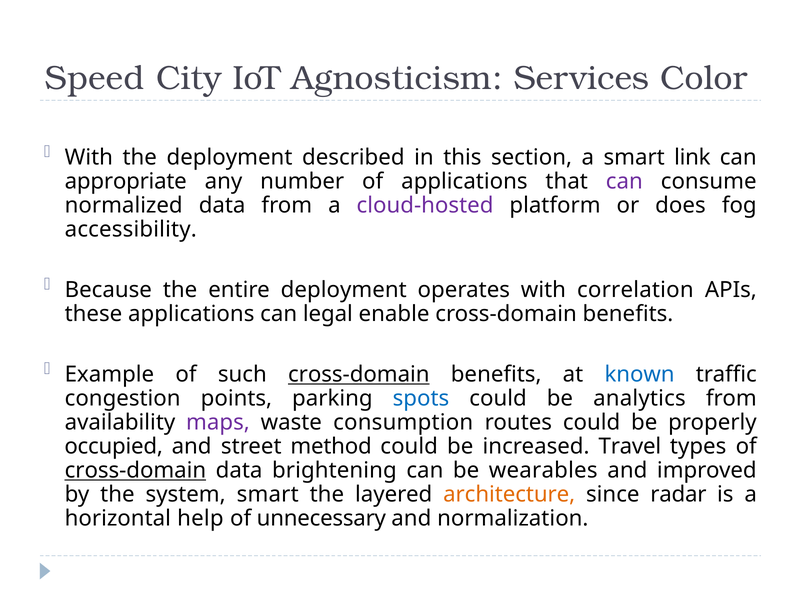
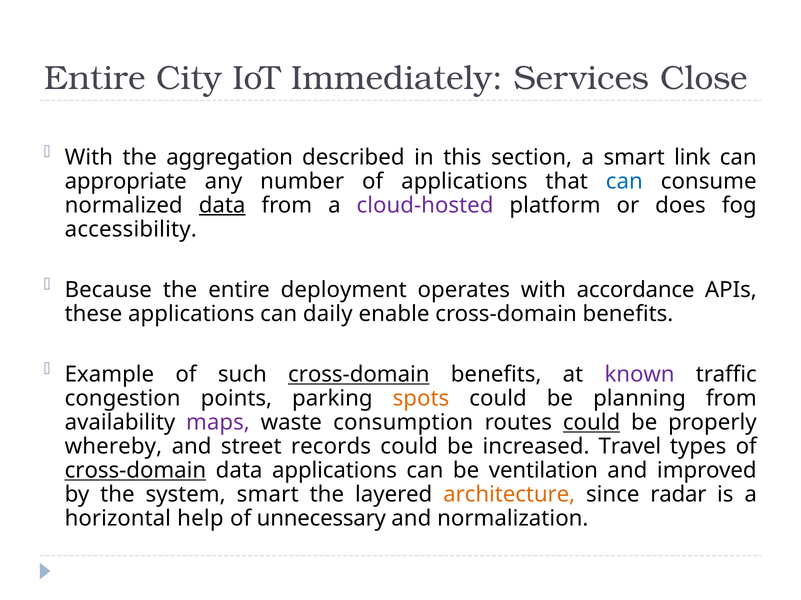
Speed: Speed -> Entire (95, 78)
Agnosticism: Agnosticism -> Immediately (397, 78)
Color: Color -> Close (704, 78)
the deployment: deployment -> aggregation (230, 157)
can colour: purple -> blue (624, 181)
data underline: none -> present (222, 205)
correlation: correlation -> accordance (636, 290)
legal: legal -> daily (328, 314)
known colour: blue -> purple (640, 375)
spots colour: blue -> orange (421, 399)
analytics: analytics -> planning (640, 399)
could underline: none -> present (592, 423)
occupied: occupied -> whereby (113, 447)
method: method -> records (331, 447)
data brightening: brightening -> applications (335, 471)
wearables: wearables -> ventilation (543, 471)
